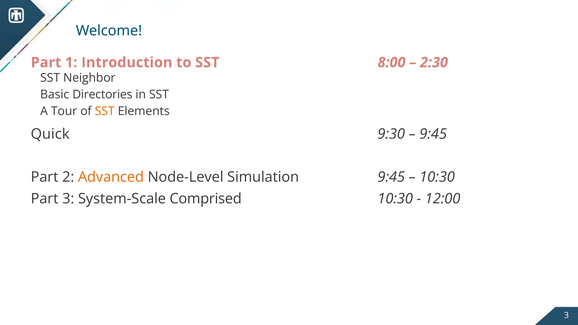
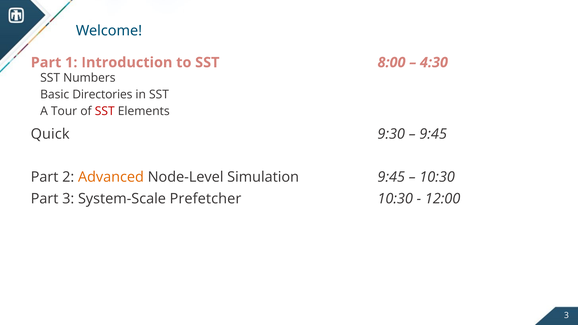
2:30: 2:30 -> 4:30 (434, 63)
Neighbor: Neighbor -> Numbers (89, 78)
SST colour: orange -> red (105, 111)
Comprised: Comprised -> Prefetcher (206, 199)
